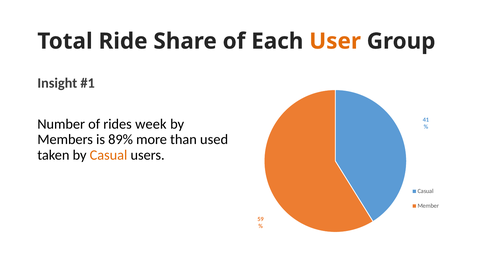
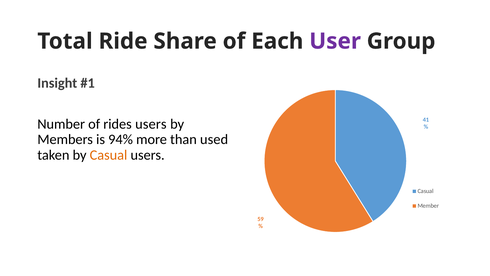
User colour: orange -> purple (335, 41)
rides week: week -> users (151, 124)
89%: 89% -> 94% (121, 139)
